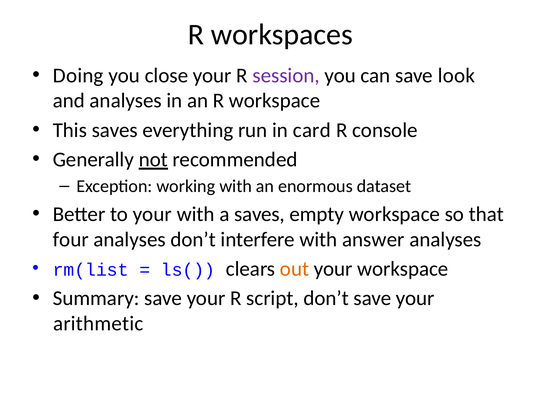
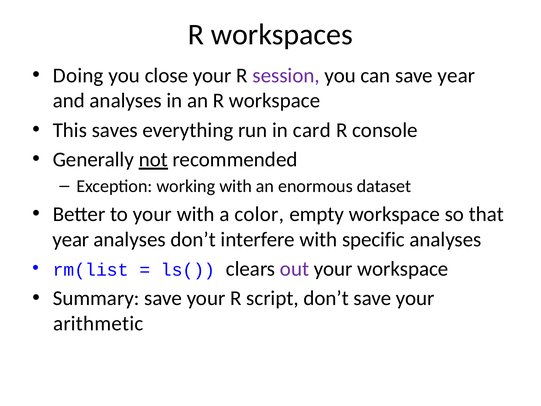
save look: look -> year (456, 75)
a saves: saves -> color (259, 214)
four: four -> year (71, 239)
answer: answer -> specific (373, 239)
out colour: orange -> purple (295, 269)
